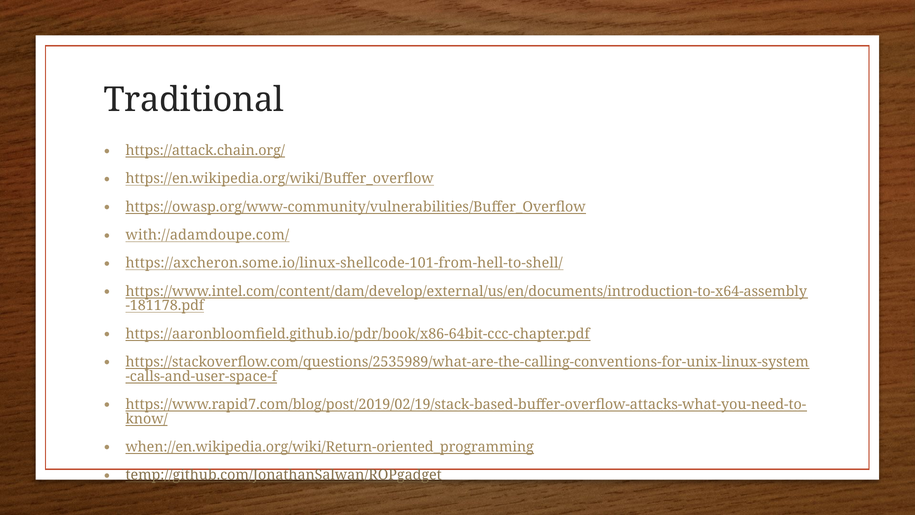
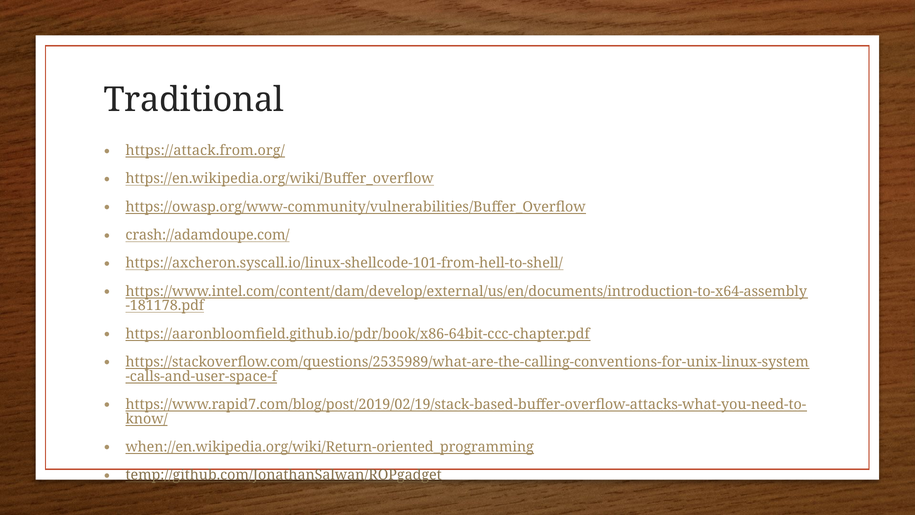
https://attack.chain.org/: https://attack.chain.org/ -> https://attack.from.org/ (205, 150)
with://adamdoupe.com/: with://adamdoupe.com/ -> crash://adamdoupe.com/ (208, 235)
https://axcheron.some.io/linux-shellcode-101-from-hell-to-shell/: https://axcheron.some.io/linux-shellcode-101-from-hell-to-shell/ -> https://axcheron.syscall.io/linux-shellcode-101-from-hell-to-shell/ (344, 263)
